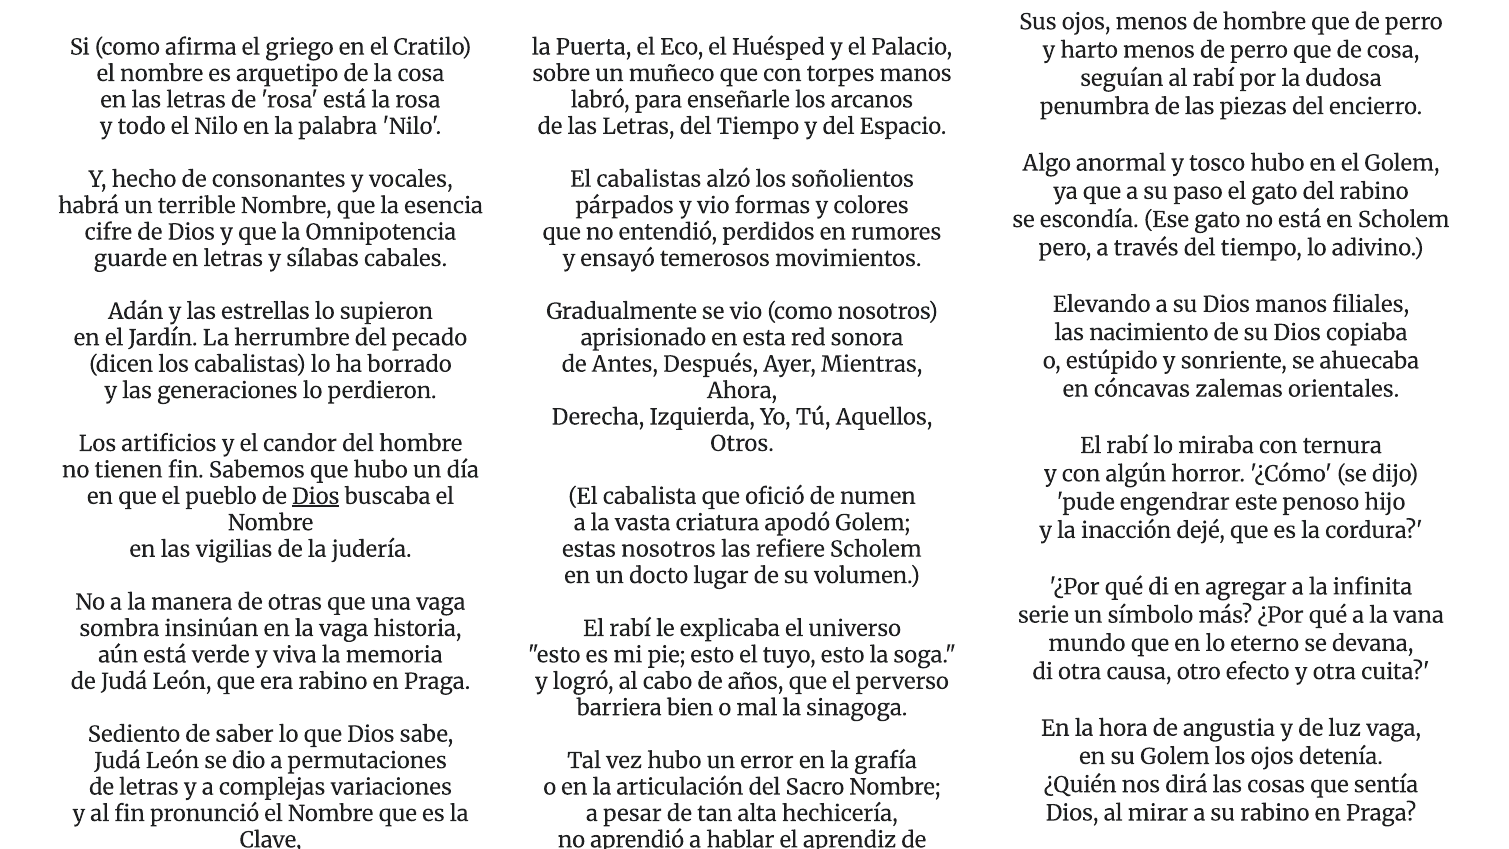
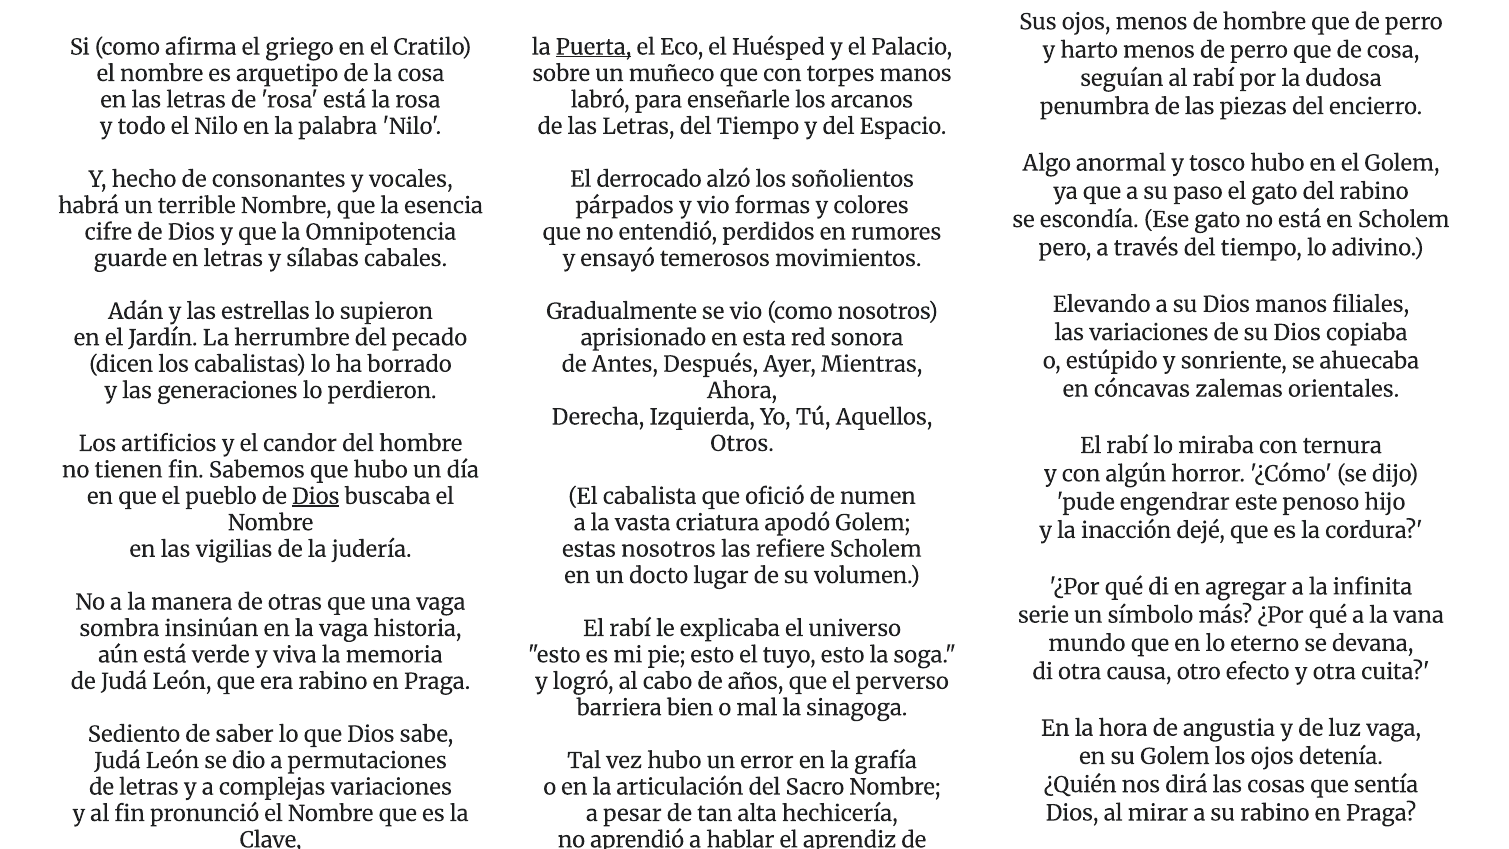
Puerta underline: none -> present (594, 47)
El cabalistas: cabalistas -> derrocado (649, 179)
las nacimiento: nacimiento -> variaciones (1149, 333)
